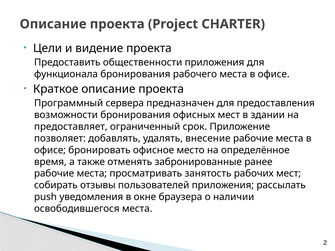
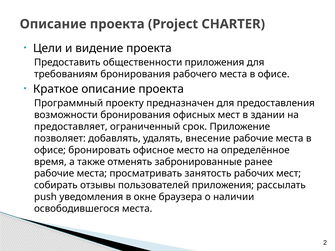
функционала: функционала -> требованиям (66, 74)
сервера: сервера -> проекту (125, 103)
